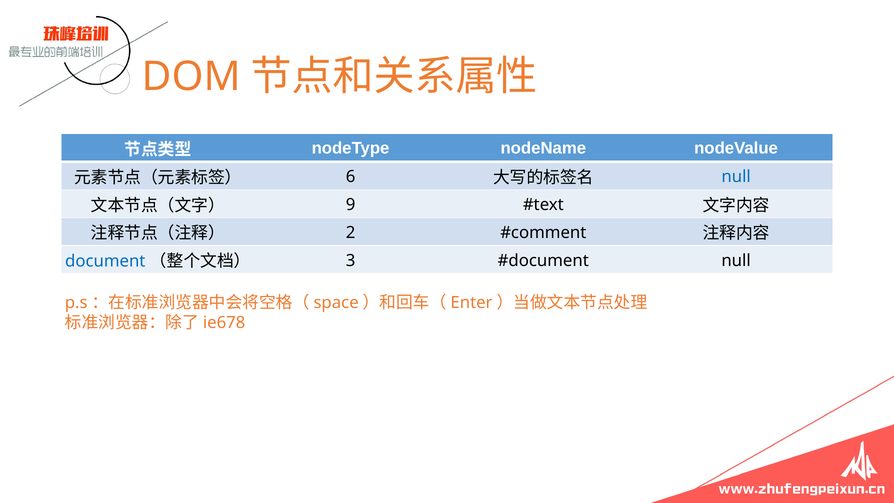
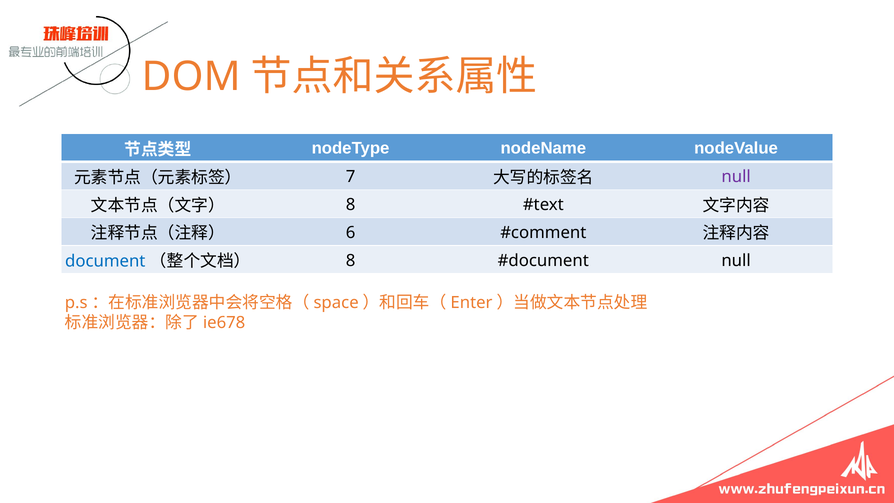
6: 6 -> 7 (351, 177)
null colour: blue -> purple (736, 177)
9: 9 -> 8 (351, 205)
2: 2 -> 6 (351, 233)
3: 3 -> 8 (351, 260)
